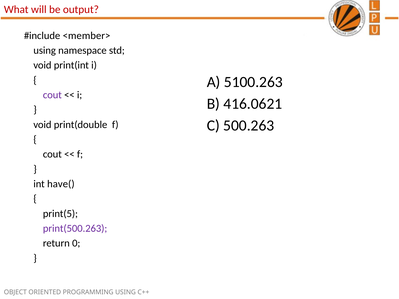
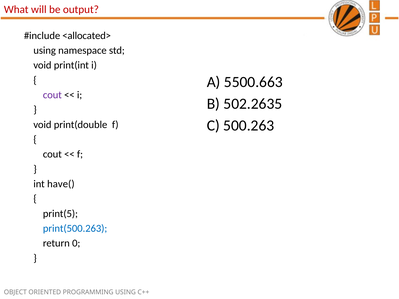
<member>: <member> -> <allocated> (87, 36)
5100.263: 5100.263 -> 5500.663 (253, 82)
416.0621: 416.0621 -> 502.2635 (253, 104)
print(500.263 colour: purple -> blue (75, 229)
